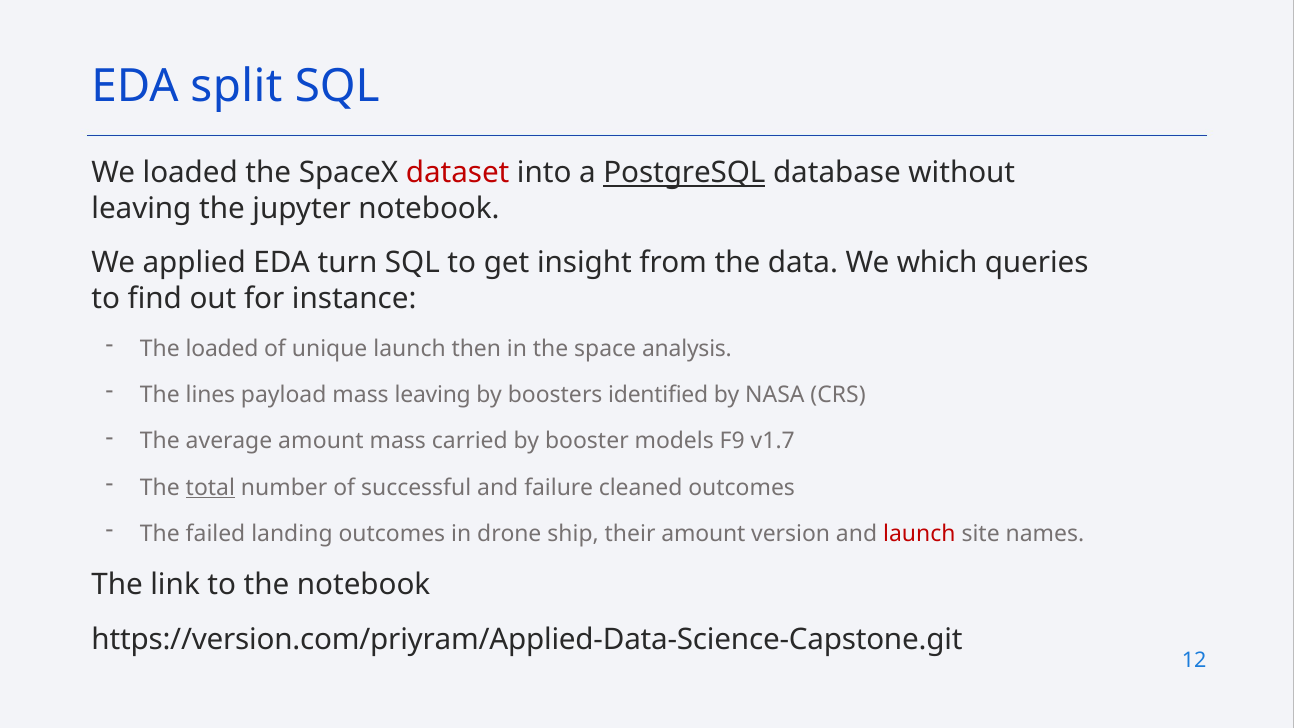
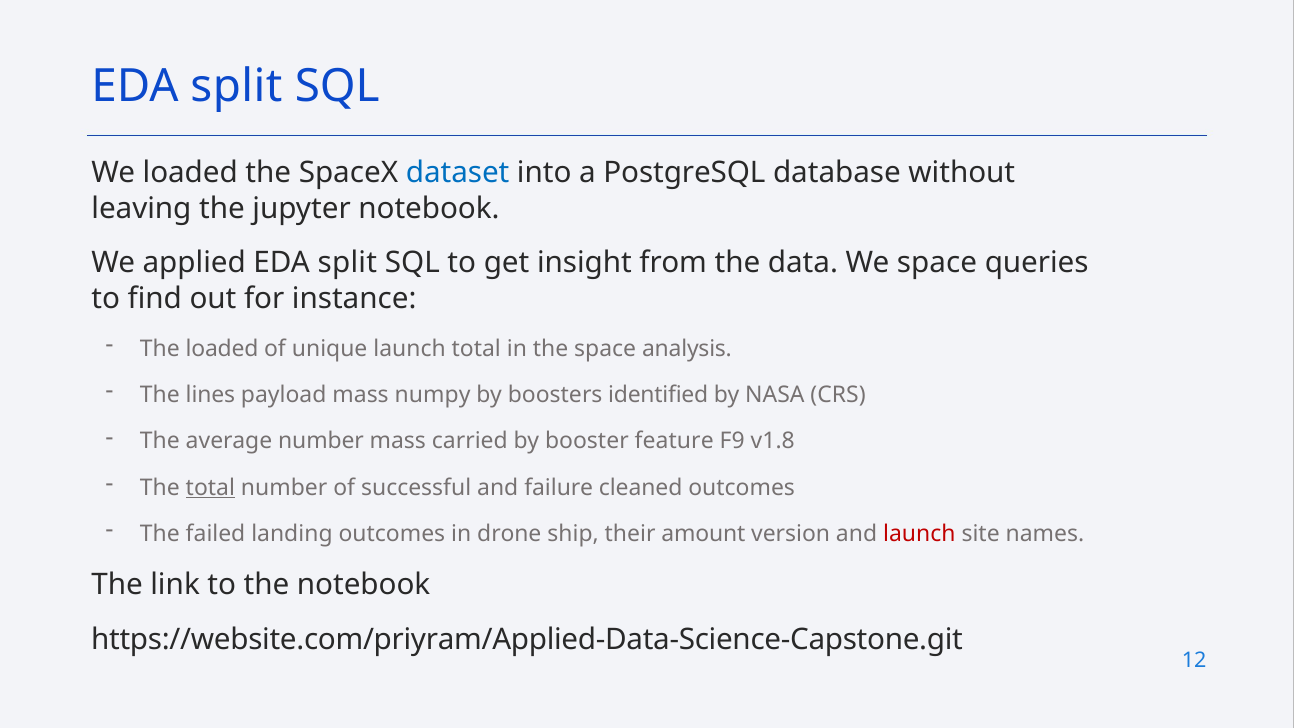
dataset colour: red -> blue (458, 173)
PostgreSQL underline: present -> none (684, 173)
applied EDA turn: turn -> split (347, 263)
We which: which -> space (937, 263)
launch then: then -> total (476, 348)
mass leaving: leaving -> numpy (433, 395)
average amount: amount -> number (321, 441)
models: models -> feature (674, 441)
v1.7: v1.7 -> v1.8 (773, 441)
https://version.com/priyram/Applied-Data-Science-Capstone.git: https://version.com/priyram/Applied-Data-Science-Capstone.git -> https://website.com/priyram/Applied-Data-Science-Capstone.git (527, 639)
